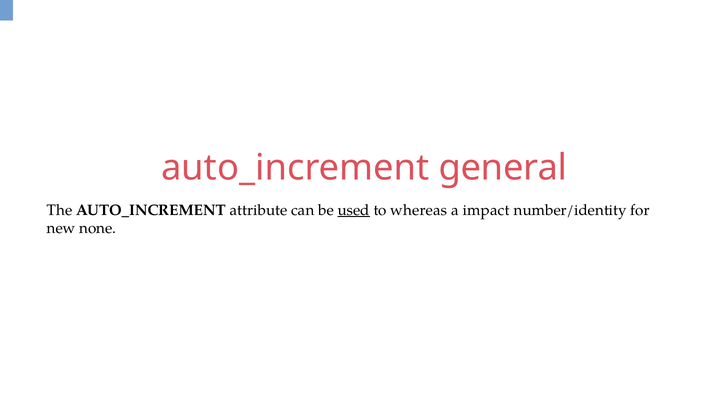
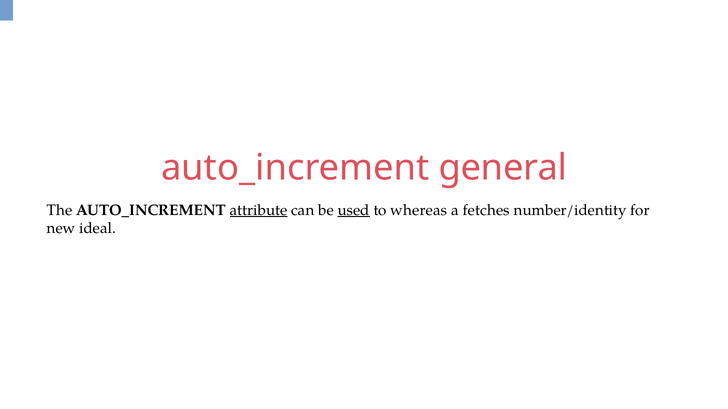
attribute underline: none -> present (259, 210)
impact: impact -> fetches (486, 210)
none: none -> ideal (98, 229)
